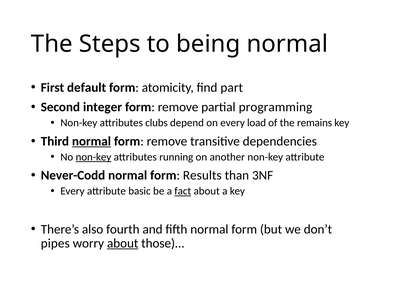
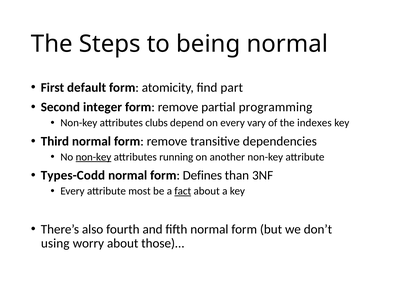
load: load -> vary (257, 123)
remains: remains -> indexes (314, 123)
normal underline: present -> none (91, 141)
Never-Codd: Never-Codd -> Types-Codd (73, 175)
Results: Results -> Defines (202, 175)
basic: basic -> most (140, 191)
pipes: pipes -> using (55, 243)
about underline: present -> none (123, 243)
